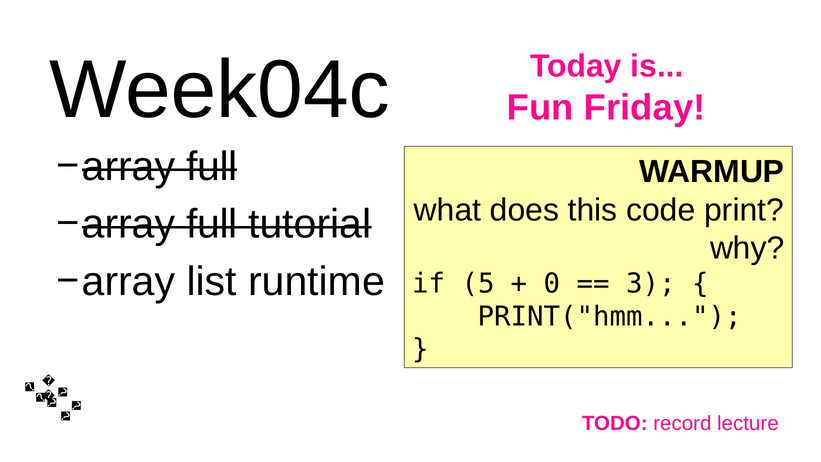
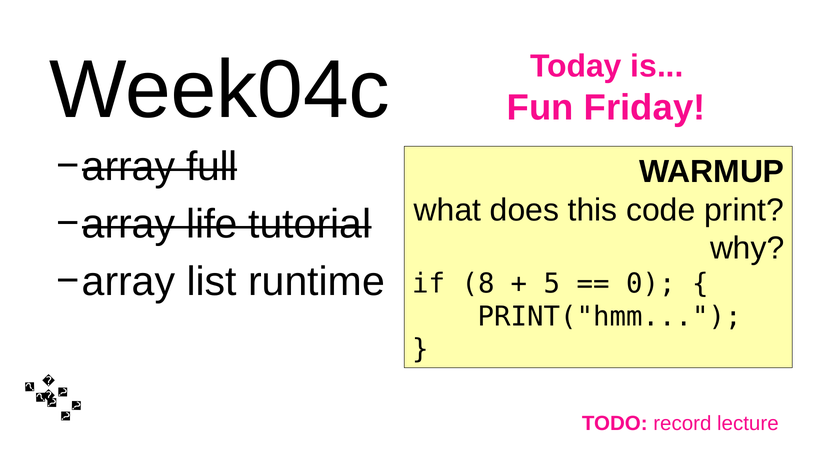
full: full -> life (212, 224)
5: 5 -> 8 (478, 284)
0: 0 -> 5 (552, 284)
3: 3 -> 0 (651, 284)
